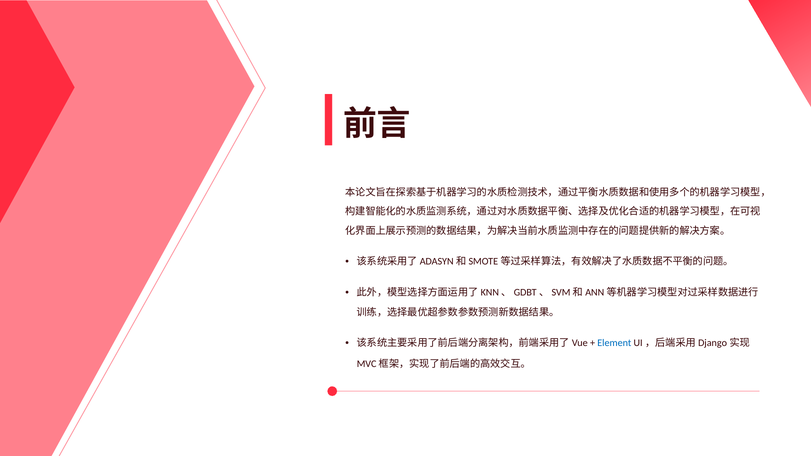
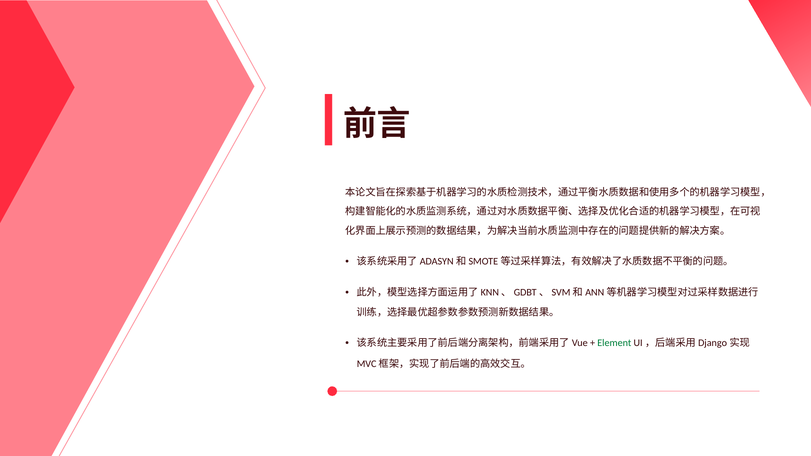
Element colour: blue -> green (614, 343)
